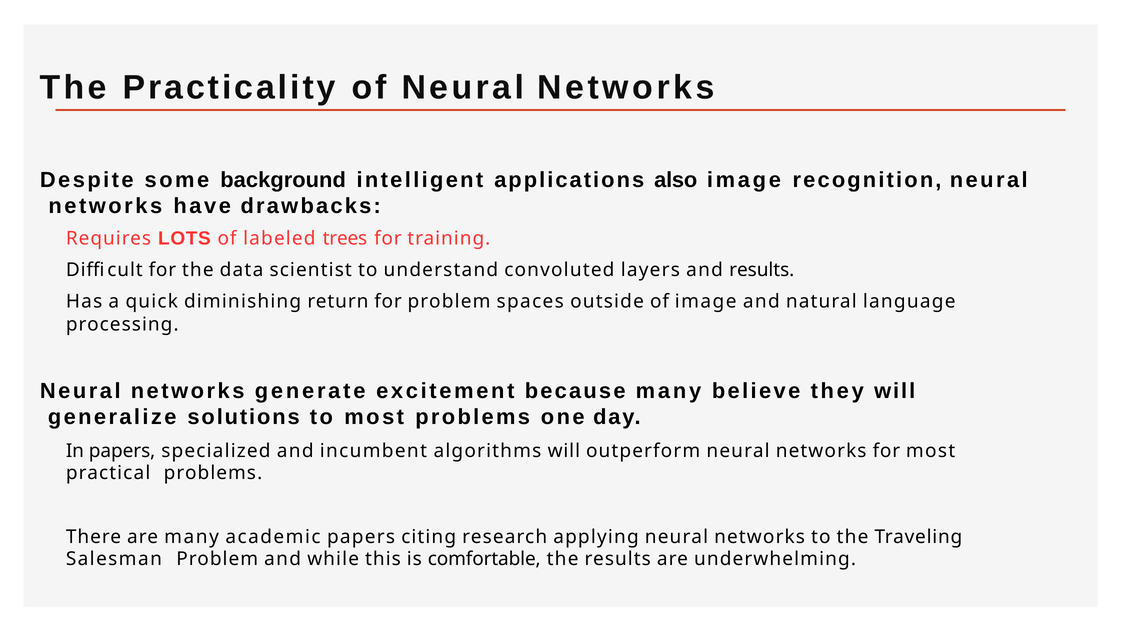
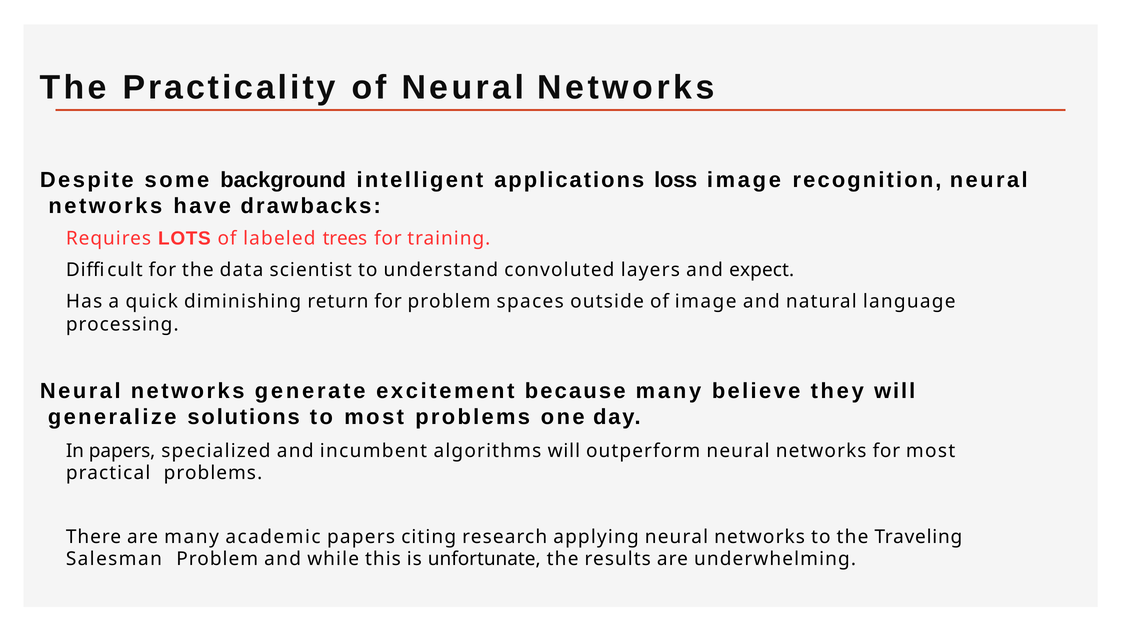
also: also -> loss (676, 180)
and results: results -> expect (762, 270)
comfortable: comfortable -> unfortunate (484, 559)
